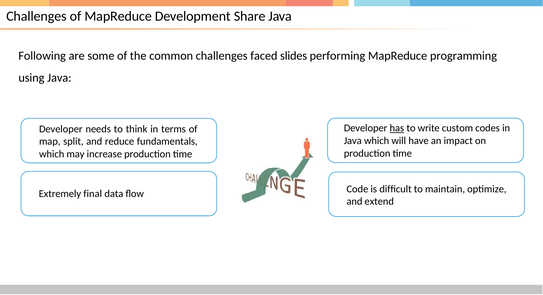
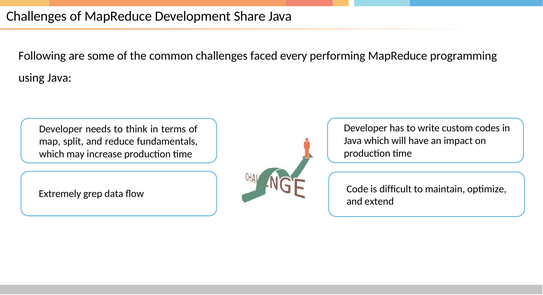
slides: slides -> every (294, 56)
has underline: present -> none (397, 128)
final: final -> grep (93, 194)
